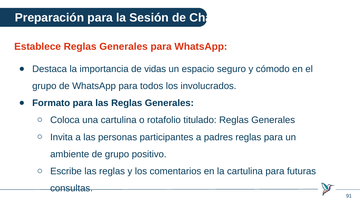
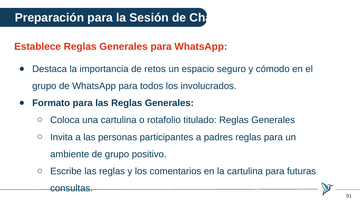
vidas: vidas -> retos (155, 69)
